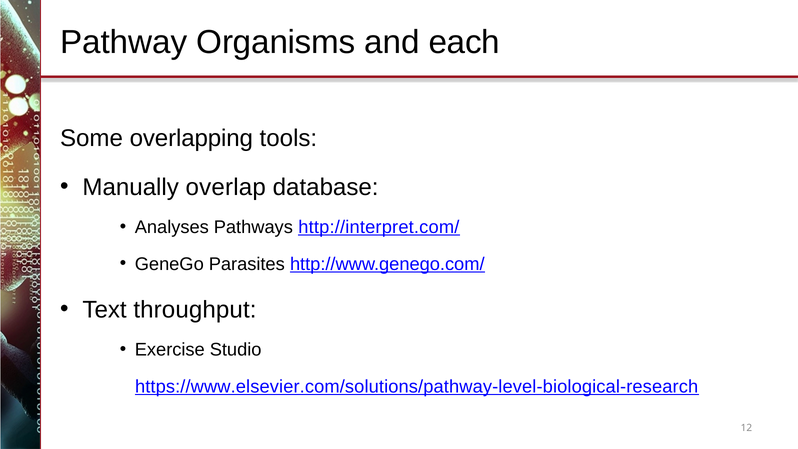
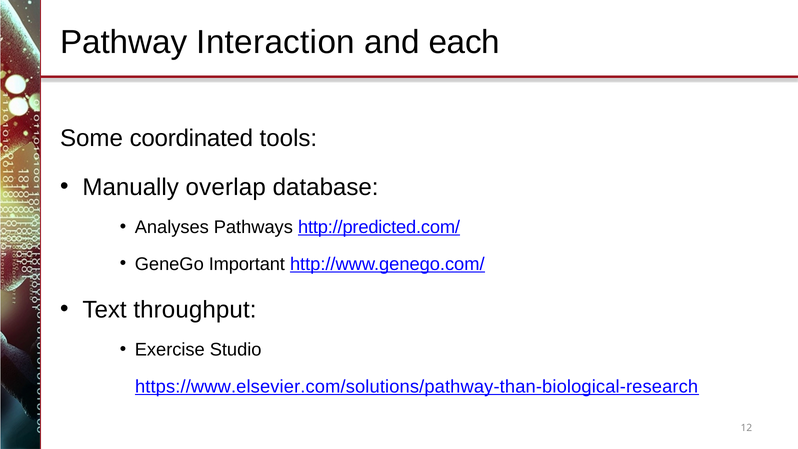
Organisms: Organisms -> Interaction (276, 42)
overlapping: overlapping -> coordinated (191, 138)
http://interpret.com/: http://interpret.com/ -> http://predicted.com/ (379, 227)
Parasites: Parasites -> Important (247, 264)
https://www.elsevier.com/solutions/pathway-level-biological-research: https://www.elsevier.com/solutions/pathway-level-biological-research -> https://www.elsevier.com/solutions/pathway-than-biological-research (417, 386)
